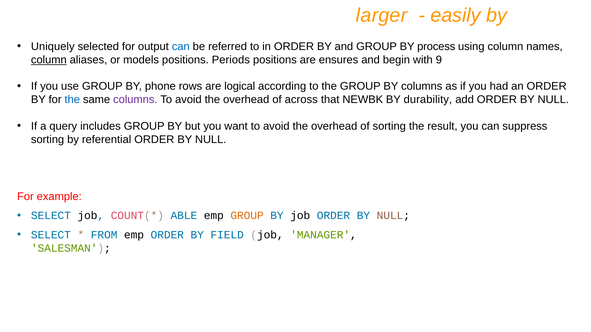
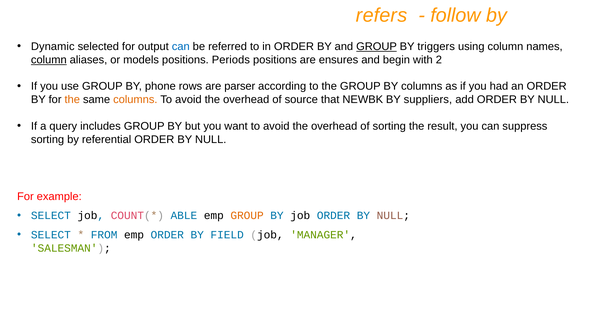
larger: larger -> refers (382, 15)
easily: easily -> follow (456, 15)
Uniquely: Uniquely -> Dynamic (53, 47)
GROUP underline: none -> present (377, 47)
process: process -> triggers (436, 47)
9: 9 -> 2 (439, 60)
logical: logical -> parser (240, 86)
the colour: blue -> orange (72, 100)
columns colour: purple -> orange (135, 100)
across: across -> source (301, 100)
durability: durability -> suppliers (428, 100)
